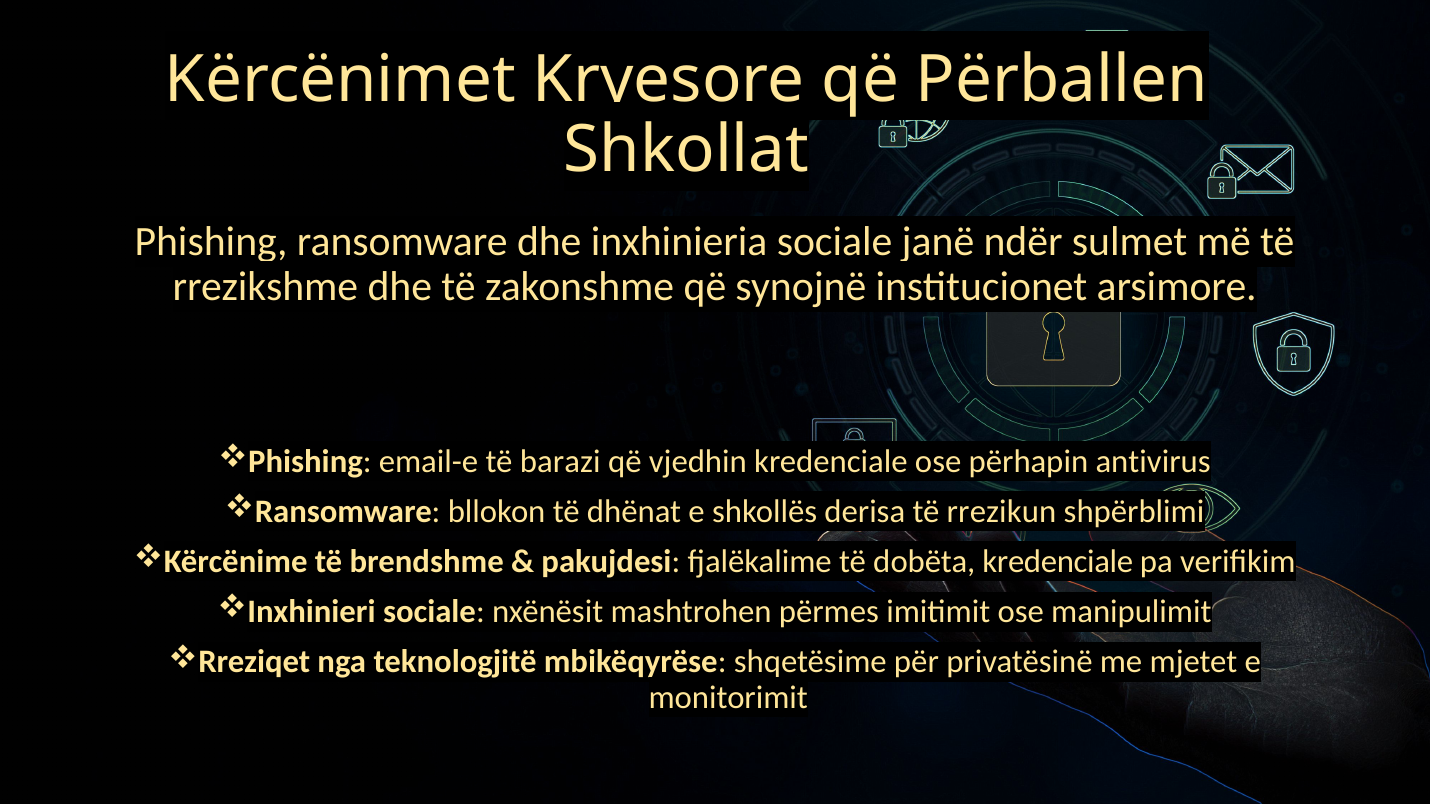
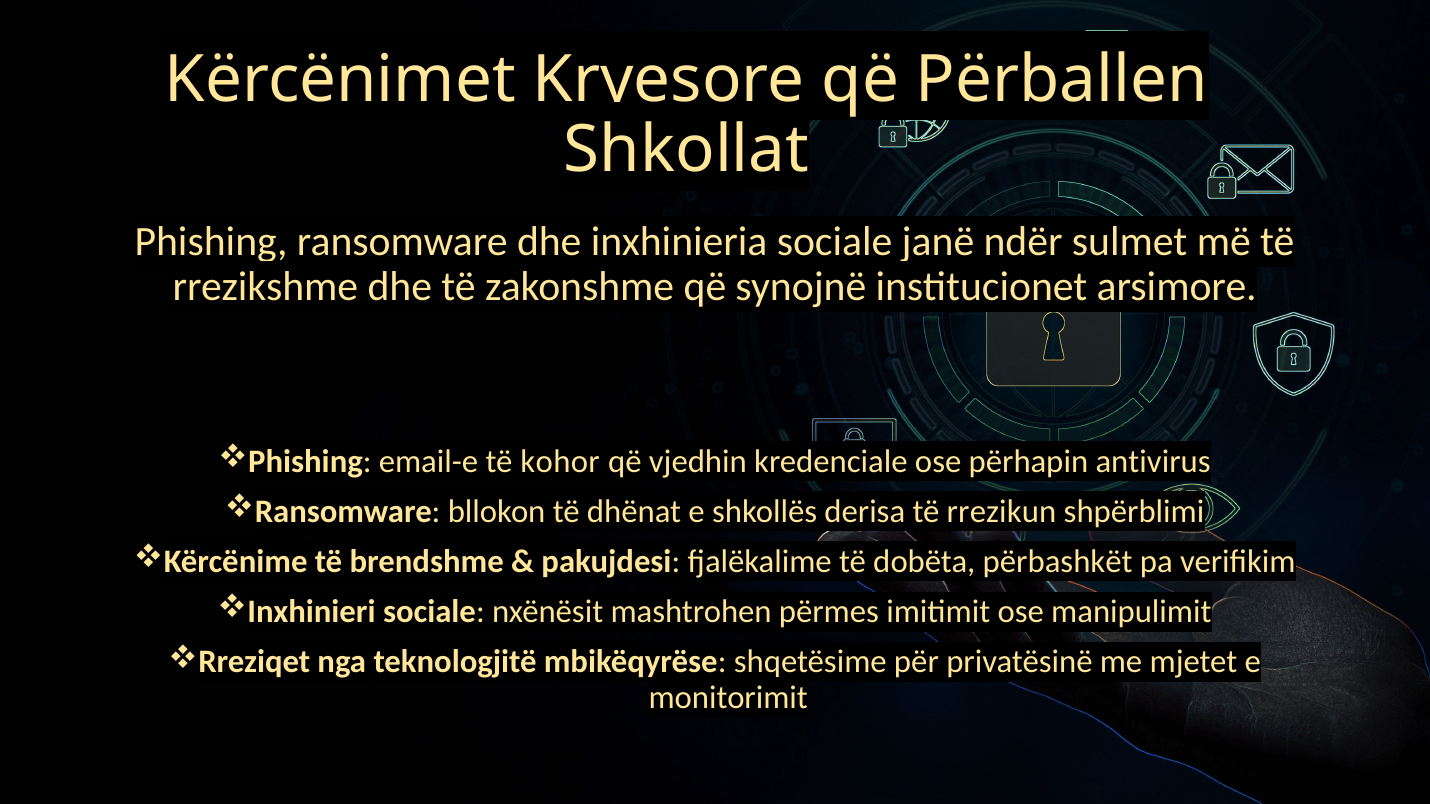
barazi: barazi -> kohor (560, 461)
dobëta kredenciale: kredenciale -> përbashkët (1058, 562)
